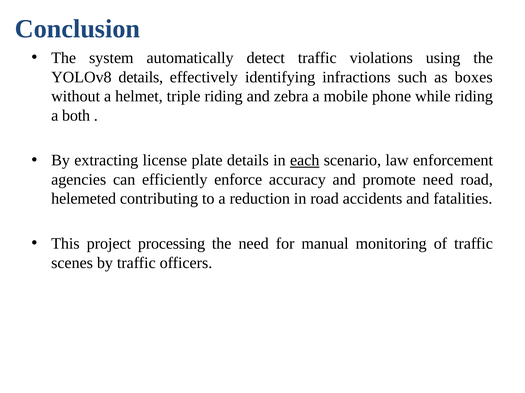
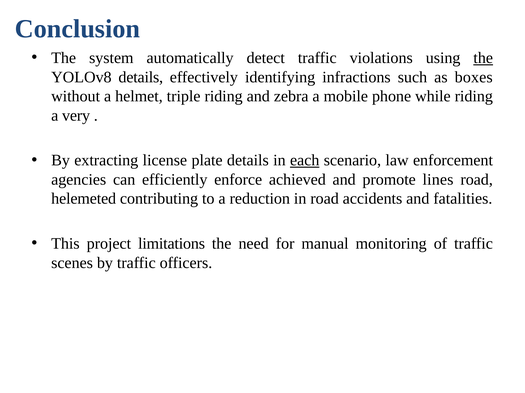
the underline: none -> present (483, 58)
both: both -> very (76, 116)
accuracy: accuracy -> achieved (297, 180)
promote need: need -> lines (438, 180)
processing: processing -> limitations (172, 244)
